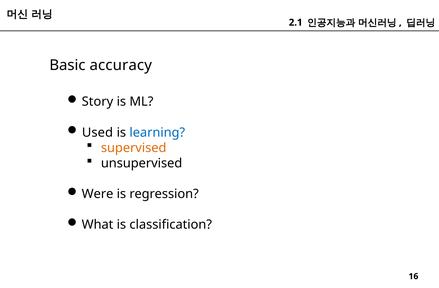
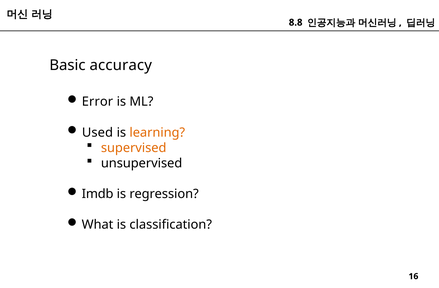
2.1: 2.1 -> 8.8 (296, 22)
Story: Story -> Error (97, 102)
learning colour: blue -> orange (157, 133)
Were: Were -> Imdb (98, 194)
